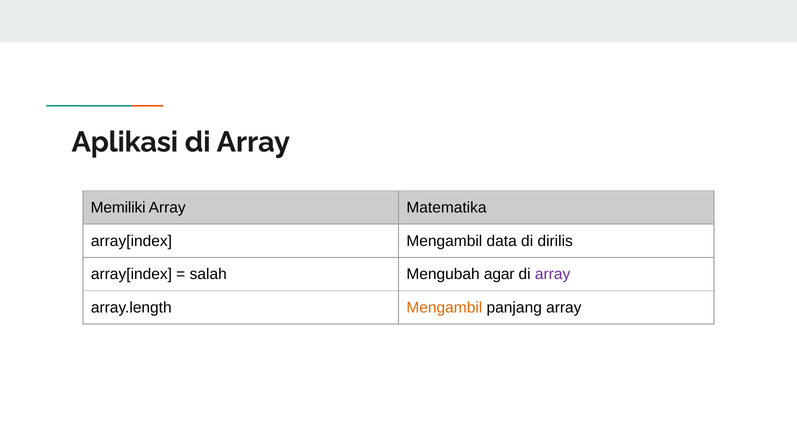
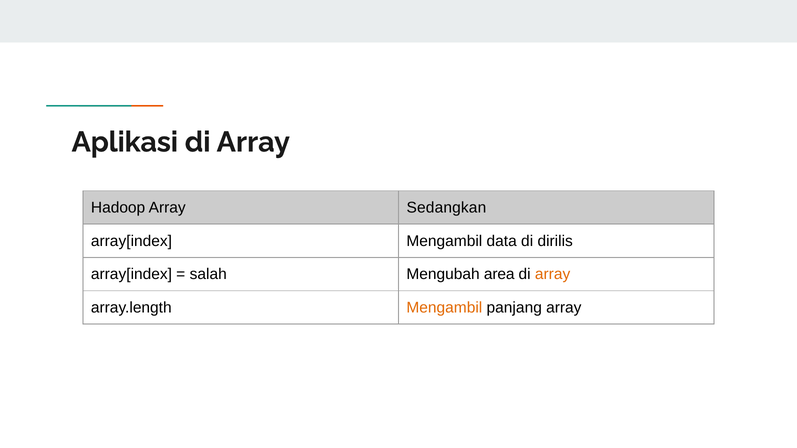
Memiliki: Memiliki -> Hadoop (118, 208)
Matematika: Matematika -> Sedangkan (446, 208)
agar: agar -> area (499, 274)
array colour: purple -> orange (553, 274)
